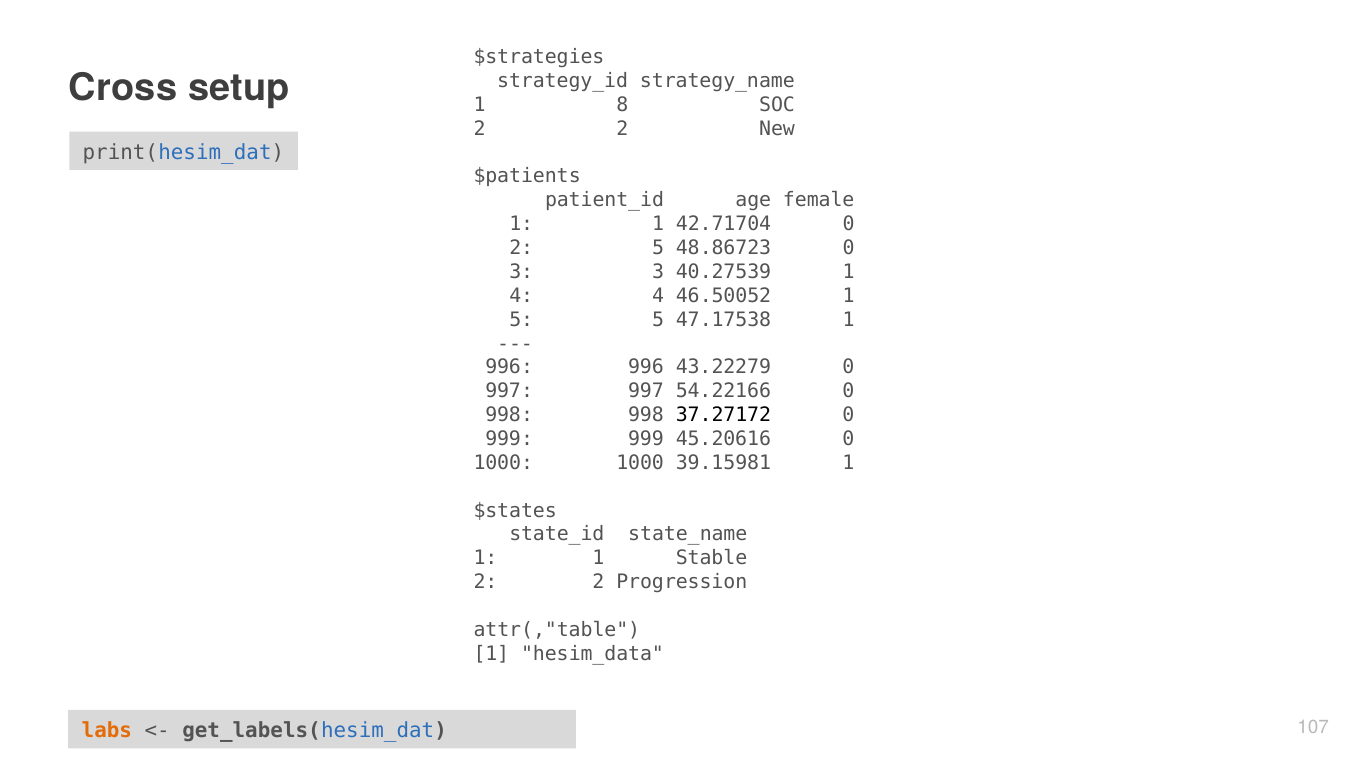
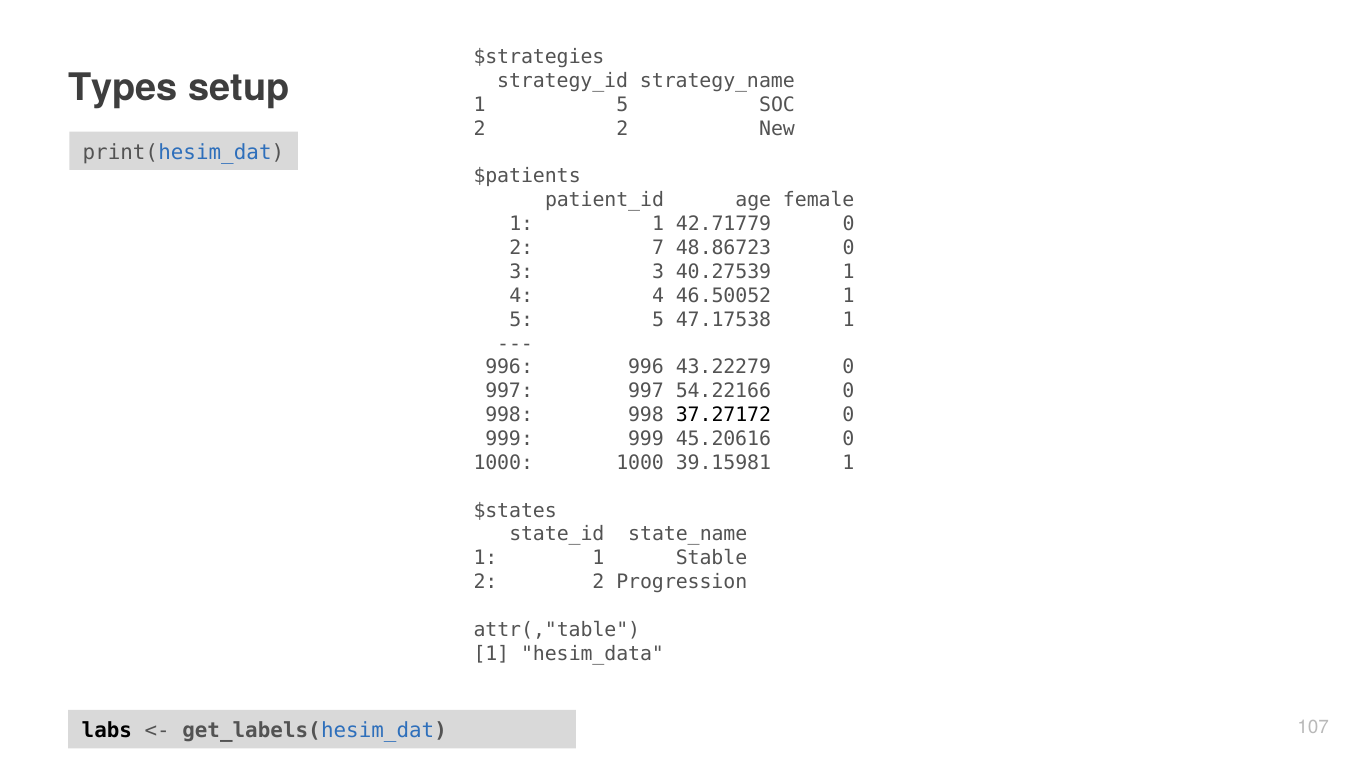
Cross: Cross -> Types (123, 88)
8: 8 -> 5 (622, 105)
42.71704: 42.71704 -> 42.71779 (724, 224)
2 5: 5 -> 7 (658, 248)
labs colour: orange -> black (107, 731)
